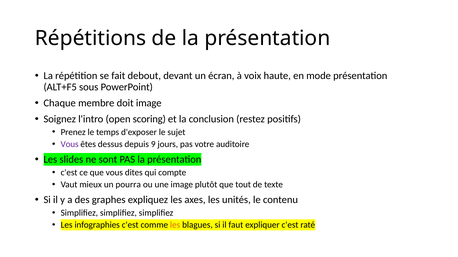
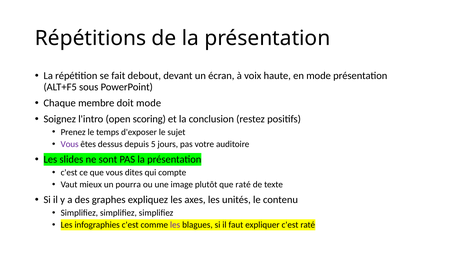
doit image: image -> mode (149, 103)
9: 9 -> 5 (153, 145)
que tout: tout -> raté (243, 185)
les colour: orange -> purple (175, 225)
